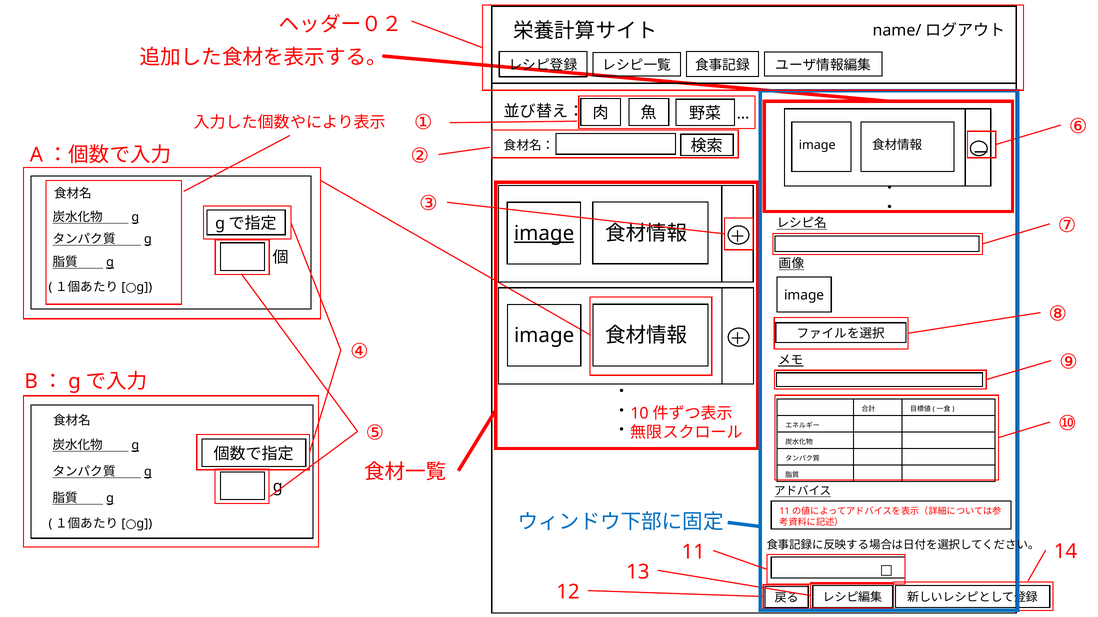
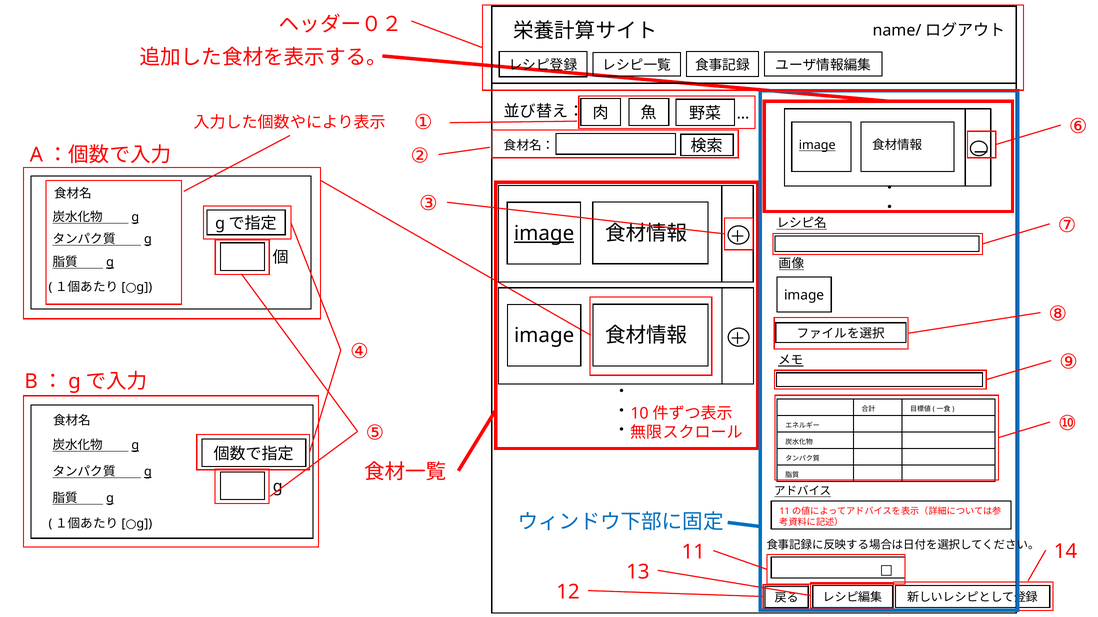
image underline: none -> present (817, 145)
